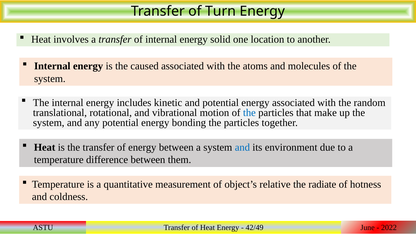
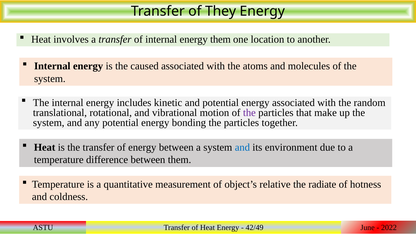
Turn: Turn -> They (221, 11)
energy solid: solid -> them (220, 39)
the colour: blue -> purple (249, 113)
